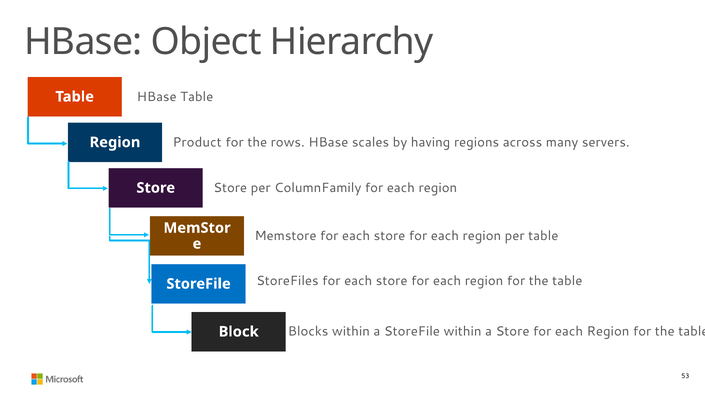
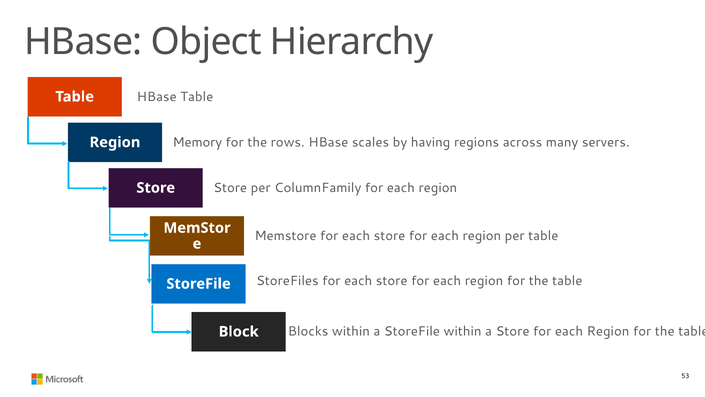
Product: Product -> Memory (197, 142)
